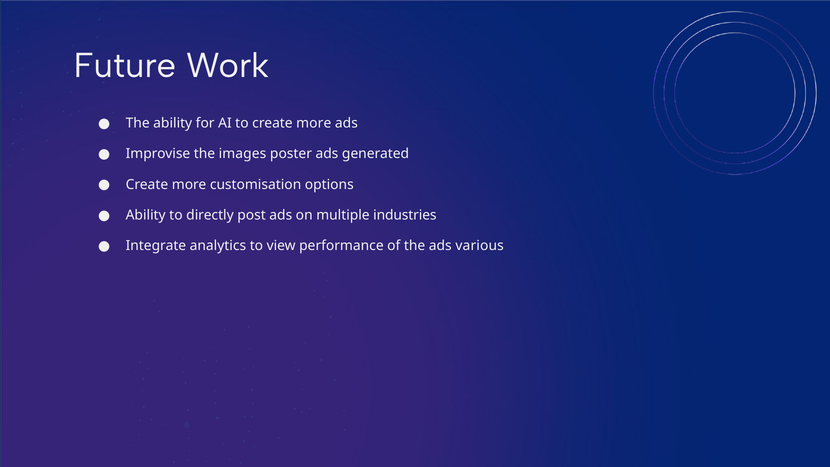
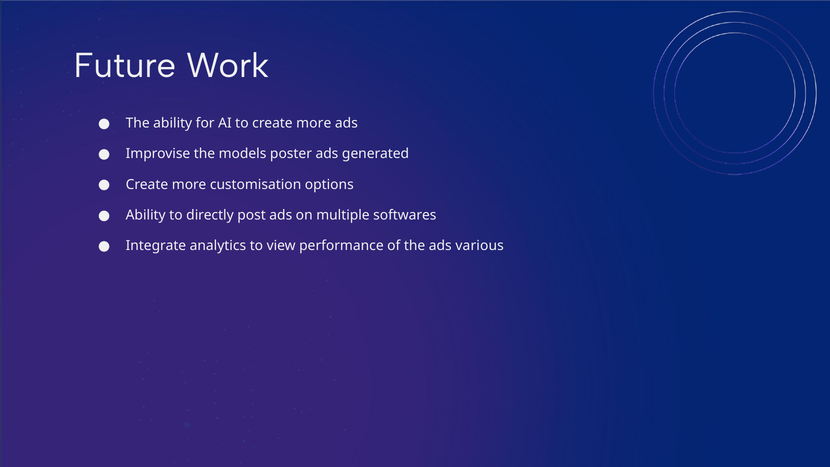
images: images -> models (243, 154)
industries: industries -> softwares (405, 215)
